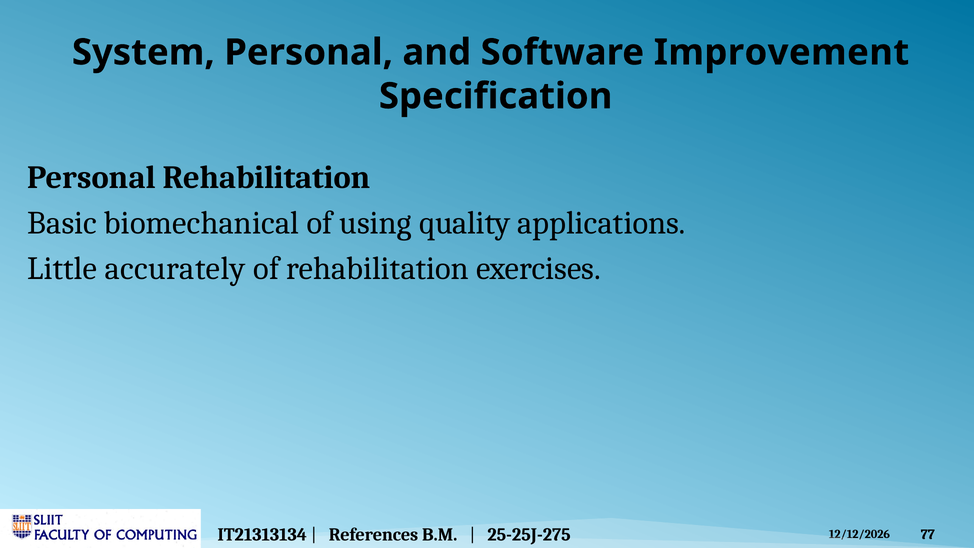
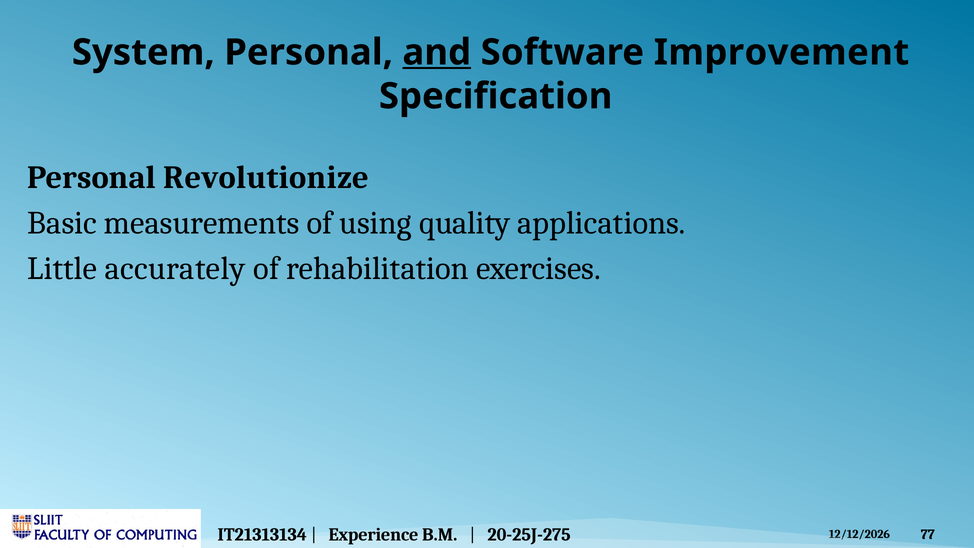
and underline: none -> present (437, 52)
Personal Rehabilitation: Rehabilitation -> Revolutionize (266, 178)
biomechanical: biomechanical -> measurements (202, 223)
References: References -> Experience (373, 535)
25-25J-275: 25-25J-275 -> 20-25J-275 (529, 535)
